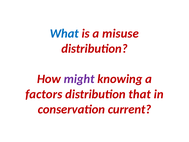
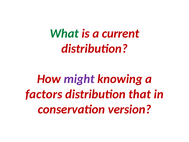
What colour: blue -> green (64, 33)
misuse: misuse -> current (121, 33)
current: current -> version (130, 109)
